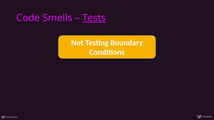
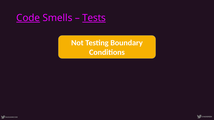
Code underline: none -> present (28, 18)
